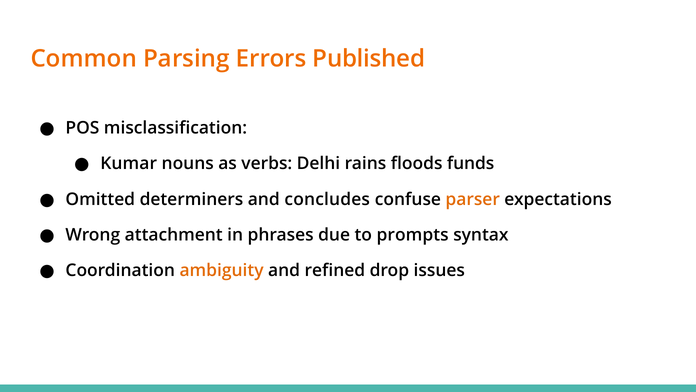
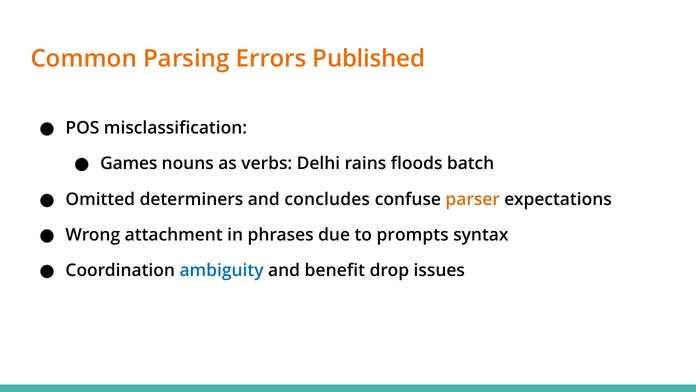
Kumar: Kumar -> Games (129, 164)
funds: funds -> batch (471, 164)
ambiguity colour: orange -> blue (222, 270)
refined: refined -> benefit (335, 270)
